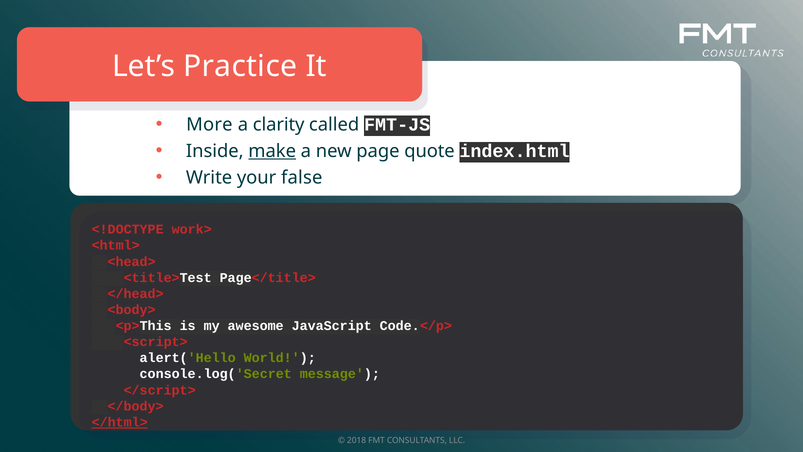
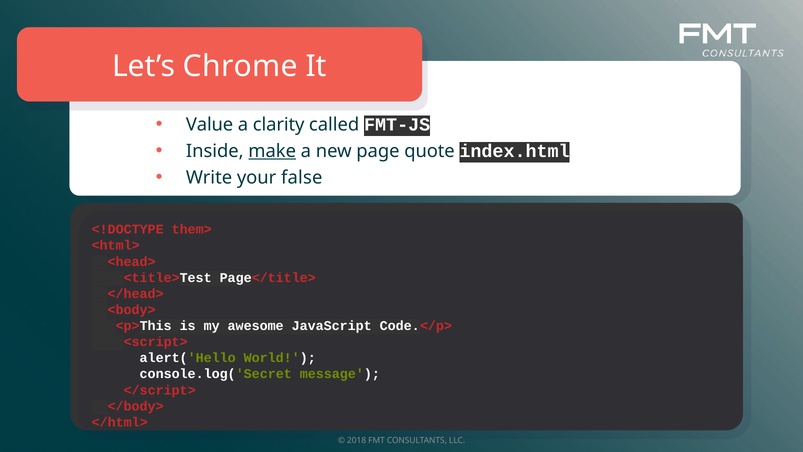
Practice: Practice -> Chrome (240, 66)
More: More -> Value (210, 125)
work>: work> -> them> (192, 229)
</html> underline: present -> none (120, 422)
